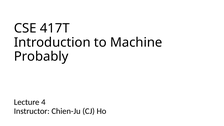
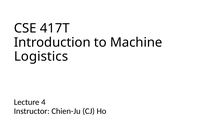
Probably: Probably -> Logistics (41, 56)
